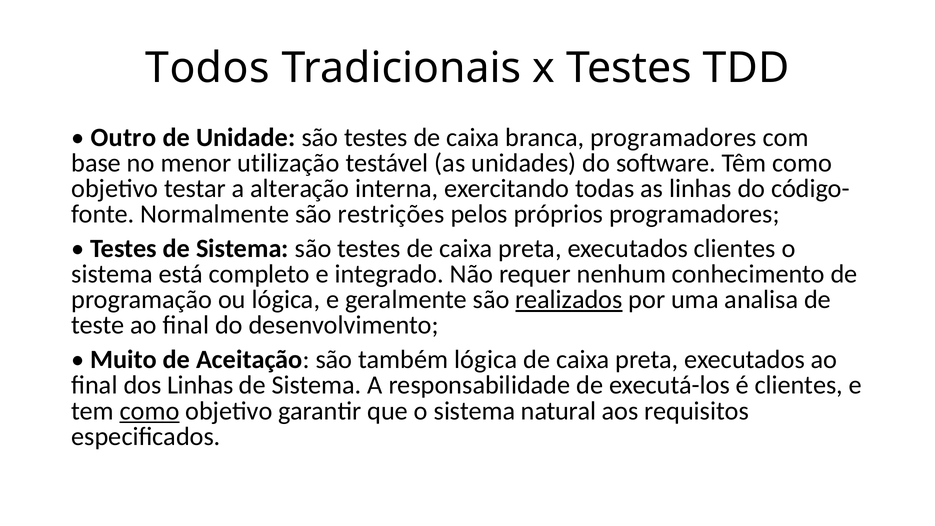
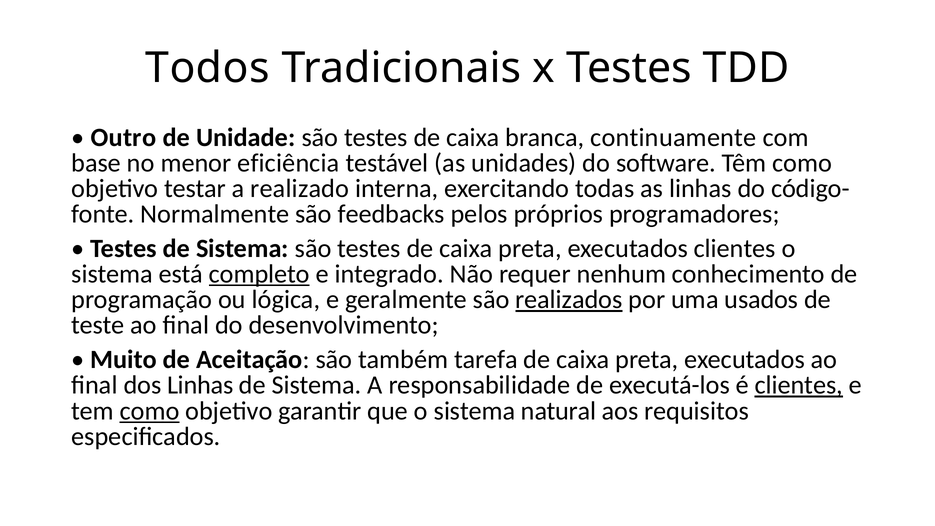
branca programadores: programadores -> continuamente (673, 137)
utilização: utilização -> eficiência (288, 163)
alteração: alteração -> realizado (300, 189)
restrições: restrições -> feedbacks (391, 214)
completo underline: none -> present (259, 274)
analisa: analisa -> usados (761, 300)
também lógica: lógica -> tarefa (486, 360)
clientes underline: none -> present (799, 385)
